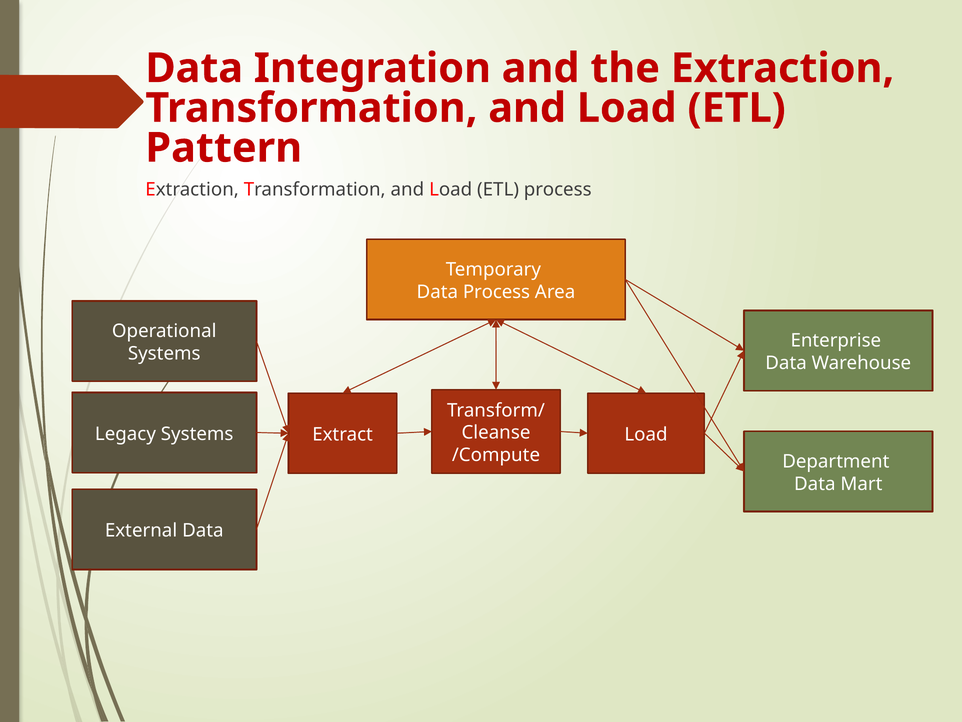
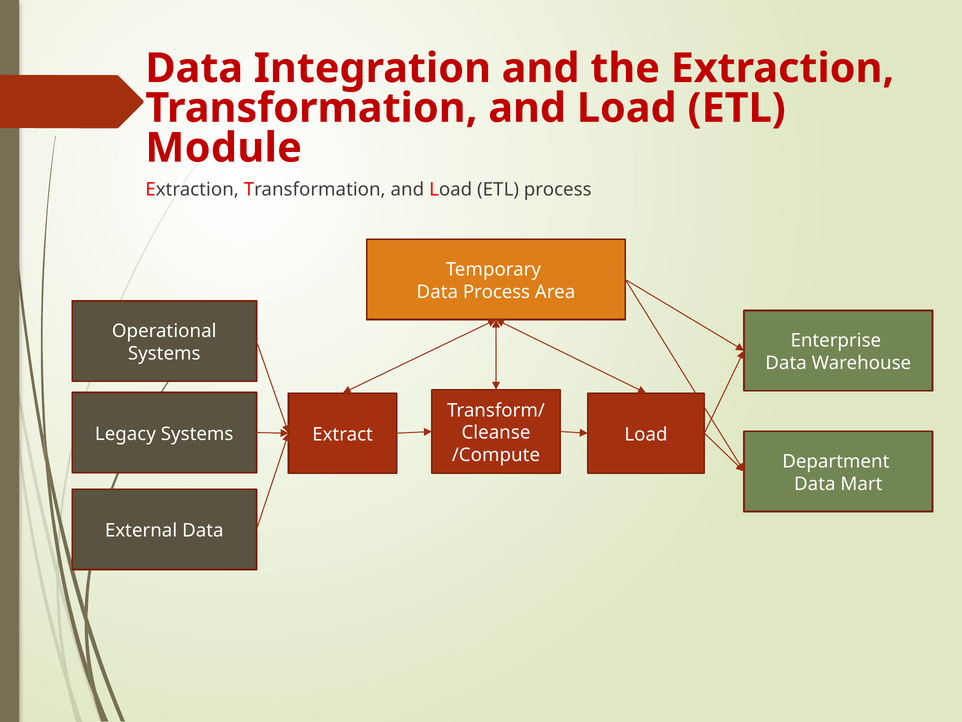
Pattern: Pattern -> Module (224, 148)
